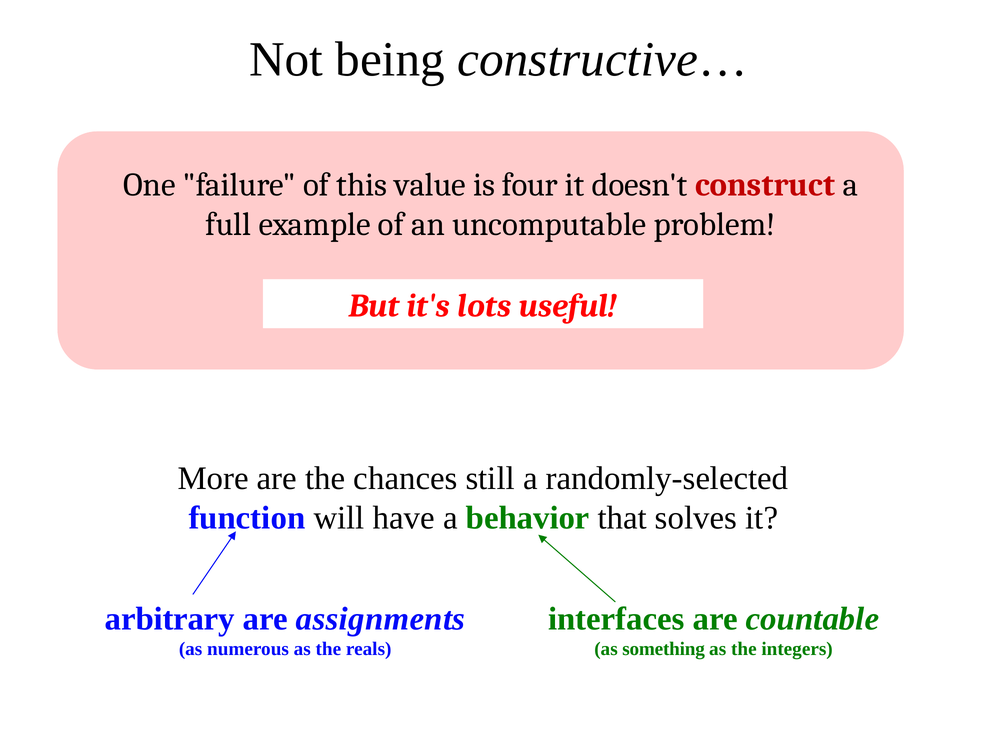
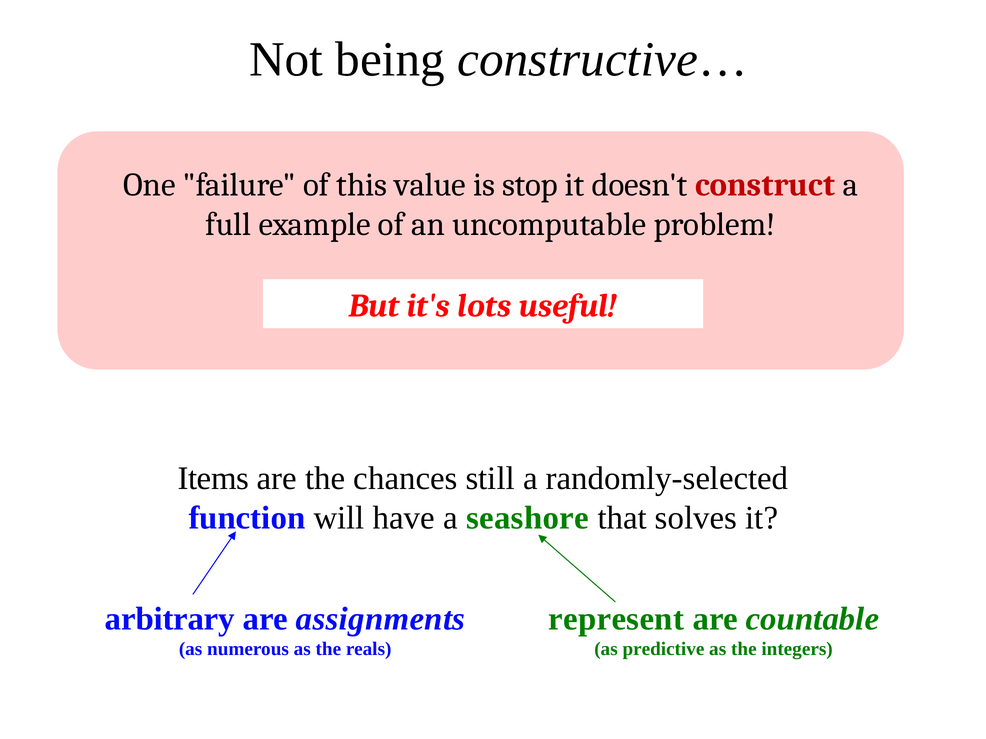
four: four -> stop (530, 185)
More: More -> Items (213, 479)
behavior: behavior -> seashore (528, 518)
interfaces: interfaces -> represent (616, 619)
something: something -> predictive (663, 650)
